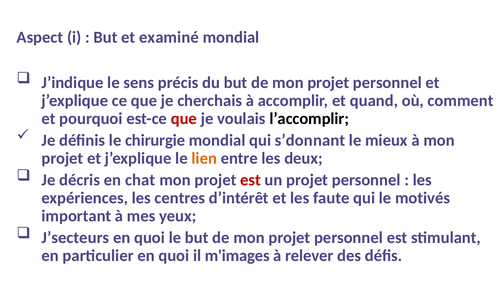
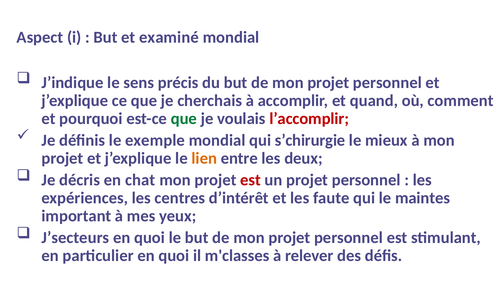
que colour: red -> green (184, 119)
l’accomplir colour: black -> red (309, 119)
chirurgie: chirurgie -> exemple (155, 140)
s’donnant: s’donnant -> s’chirurgie (310, 140)
motivés: motivés -> maintes (423, 198)
m'images: m'images -> m'classes (237, 256)
